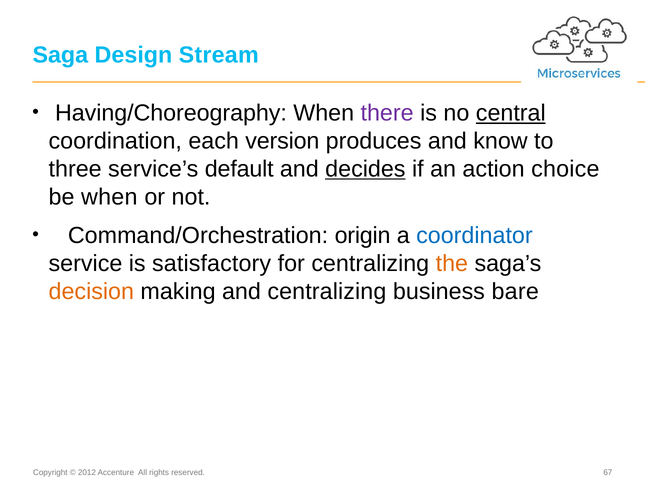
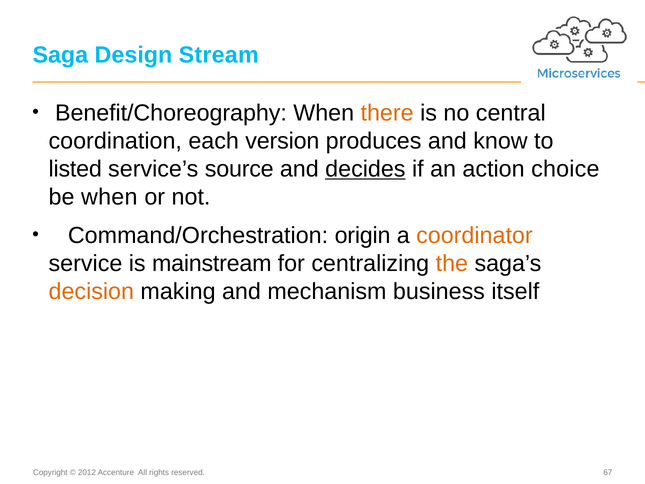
Having/Choreography: Having/Choreography -> Benefit/Choreography (171, 113)
there colour: purple -> orange (387, 113)
central underline: present -> none (511, 113)
three: three -> listed (75, 169)
default: default -> source (239, 169)
coordinator colour: blue -> orange (474, 235)
satisfactory: satisfactory -> mainstream (212, 263)
and centralizing: centralizing -> mechanism (327, 291)
bare: bare -> itself (515, 291)
